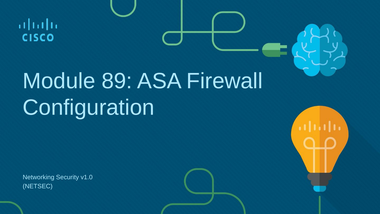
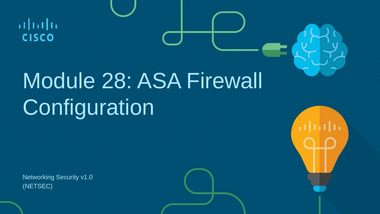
89: 89 -> 28 (117, 81)
